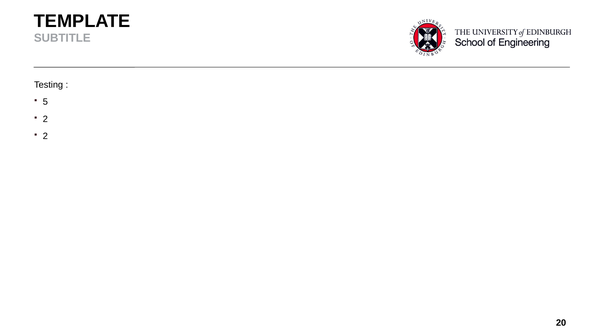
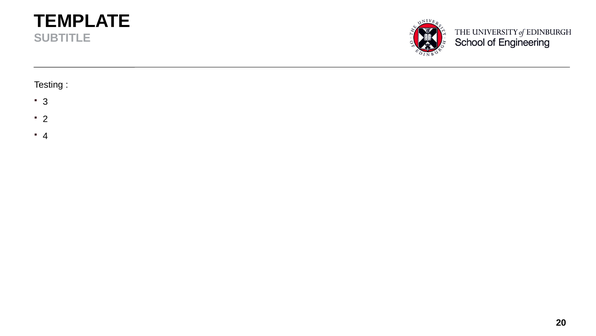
5: 5 -> 3 (45, 102)
2: 2 -> 4 (45, 136)
